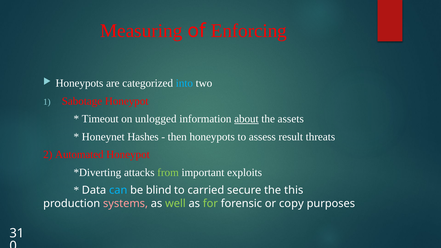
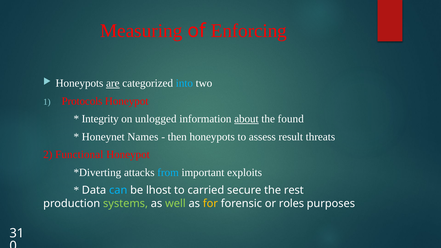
are underline: none -> present (113, 83)
Sabotage: Sabotage -> Protocols (82, 101)
Timeout: Timeout -> Integrity (100, 119)
assets: assets -> found (291, 119)
Hashes: Hashes -> Names (143, 137)
Automated: Automated -> Functional (79, 155)
from colour: light green -> light blue (168, 172)
blind: blind -> lhost (159, 190)
this: this -> rest (294, 190)
systems colour: pink -> light green (126, 203)
for colour: light green -> yellow (210, 203)
copy: copy -> roles (291, 203)
